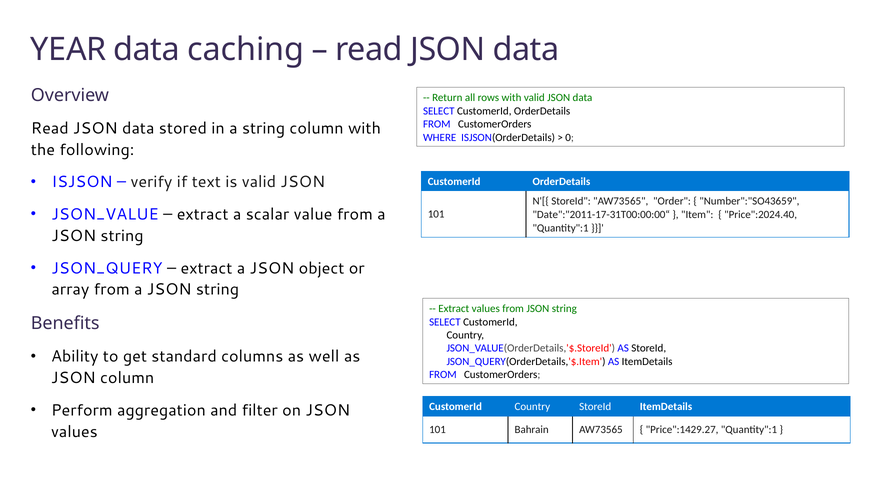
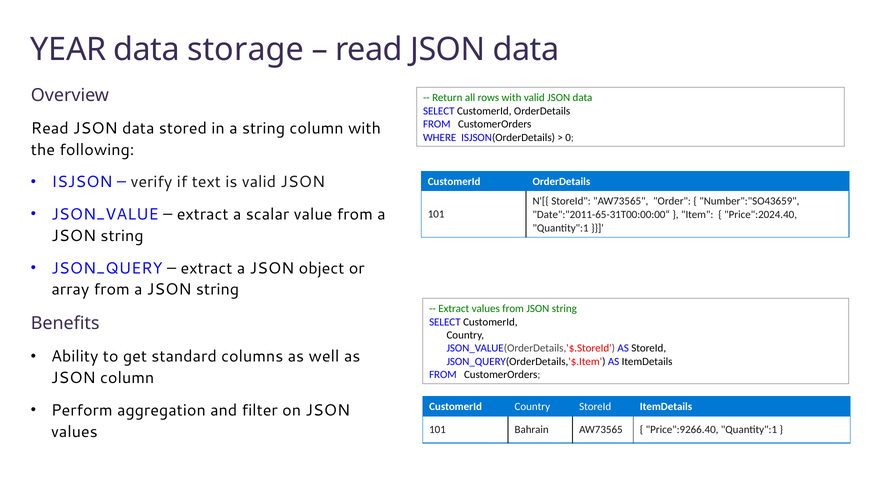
caching: caching -> storage (246, 50)
Date":"2011-17-31T00:00:00“: Date":"2011-17-31T00:00:00“ -> Date":"2011-65-31T00:00:00“ (601, 215)
Price":1429.27: Price":1429.27 -> Price":9266.40 (682, 430)
